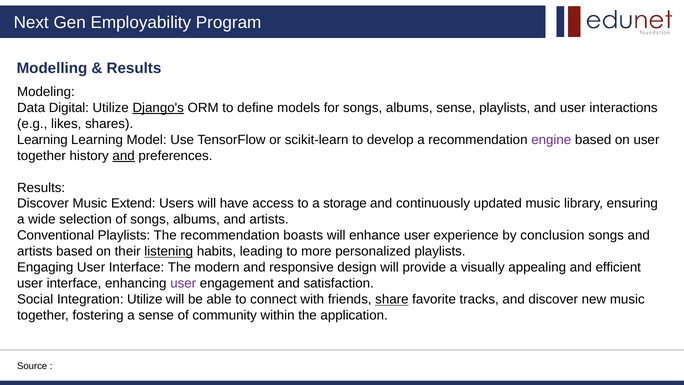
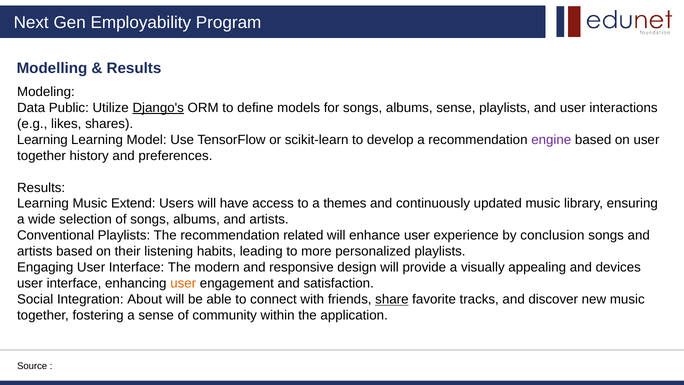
Digital: Digital -> Public (69, 108)
and underline: present -> none (124, 156)
Discover: Discover -> Learning (43, 203)
storage: storage -> themes (345, 203)
boasts: boasts -> related (303, 235)
listening underline: present -> none (169, 251)
efficient: efficient -> devices (618, 267)
user colour: purple -> orange (183, 283)
Integration Utilize: Utilize -> About (145, 299)
